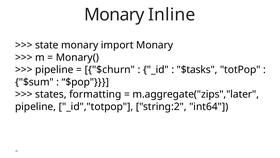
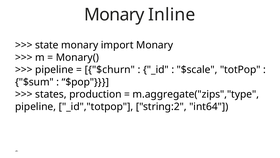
$tasks: $tasks -> $scale (197, 70)
formatting: formatting -> production (95, 94)
m.aggregate("zips","later: m.aggregate("zips","later -> m.aggregate("zips","type (196, 94)
